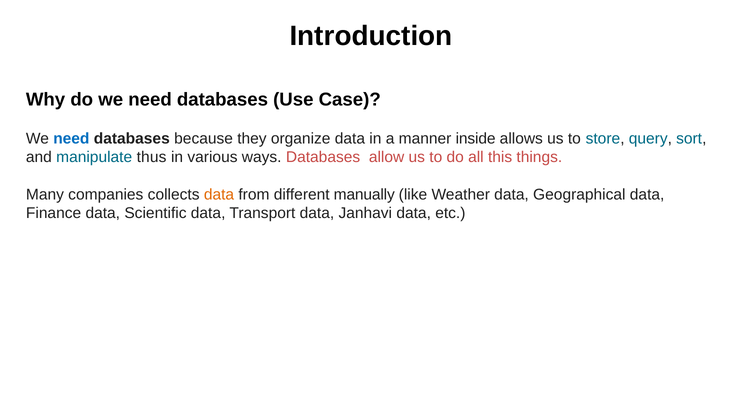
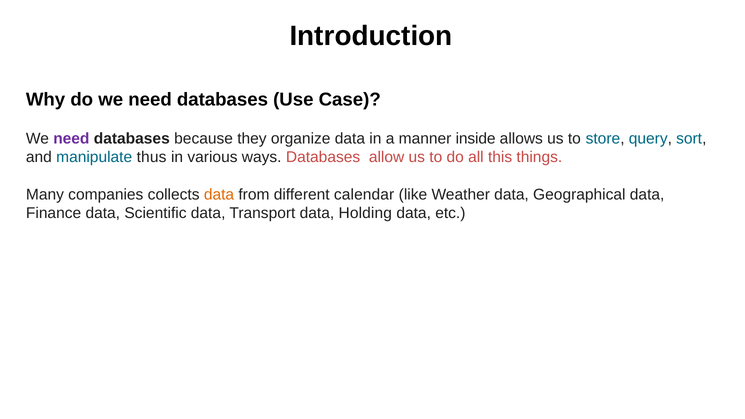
need colour: blue -> purple (71, 139)
manually: manually -> calendar (364, 194)
Janhavi: Janhavi -> Holding (365, 213)
